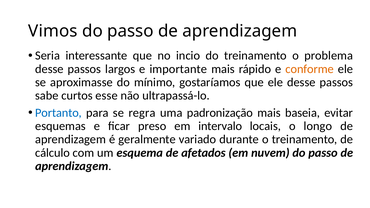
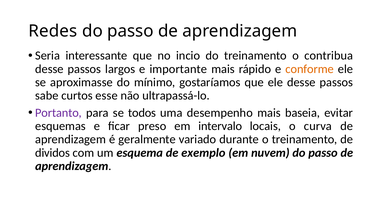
Vimos: Vimos -> Redes (53, 31)
problema: problema -> contribua (329, 56)
Portanto colour: blue -> purple (58, 113)
regra: regra -> todos (142, 113)
padronização: padronização -> desempenho (220, 113)
longo: longo -> curva (318, 126)
cálculo: cálculo -> dividos (53, 153)
afetados: afetados -> exemplo (203, 153)
